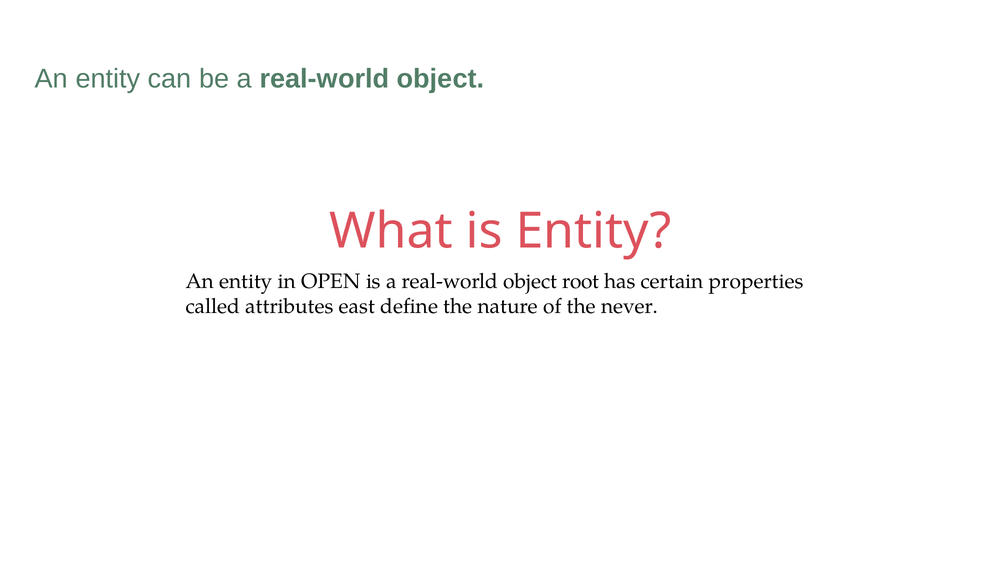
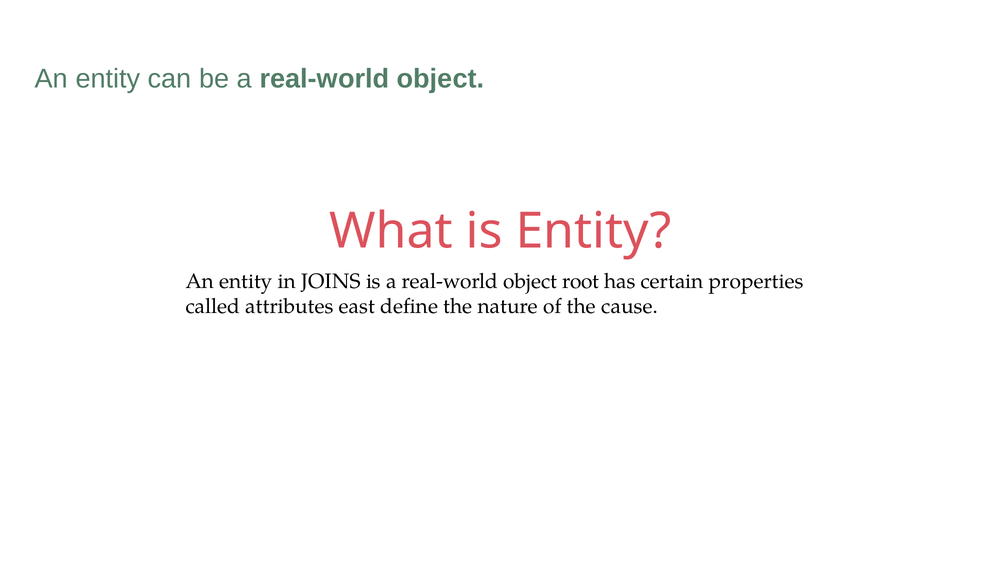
OPEN: OPEN -> JOINS (331, 281)
never: never -> cause (630, 306)
